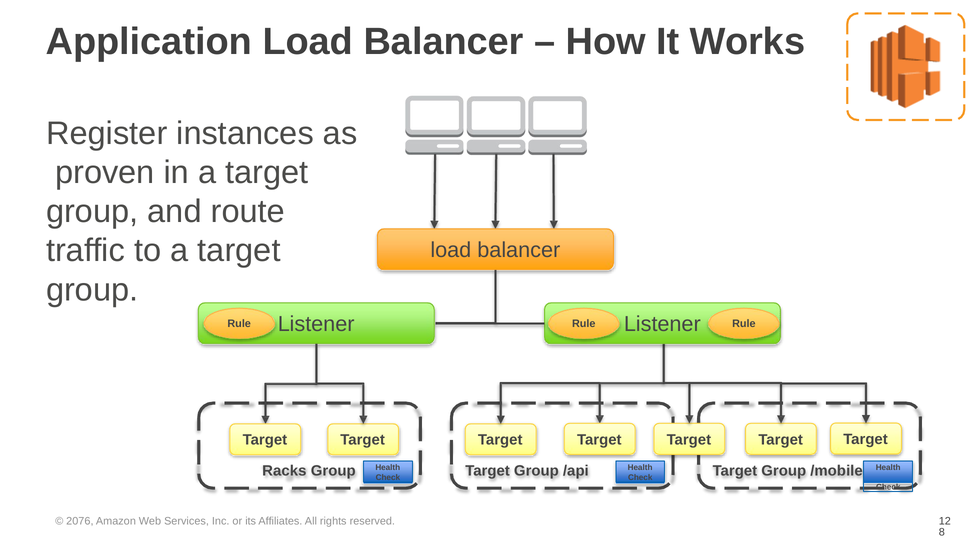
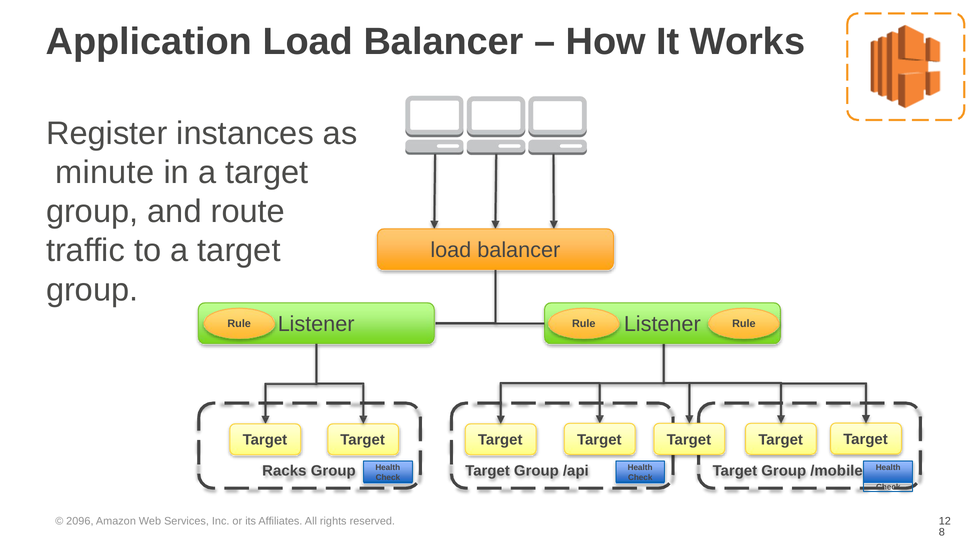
proven: proven -> minute (105, 173)
2076: 2076 -> 2096 (80, 522)
